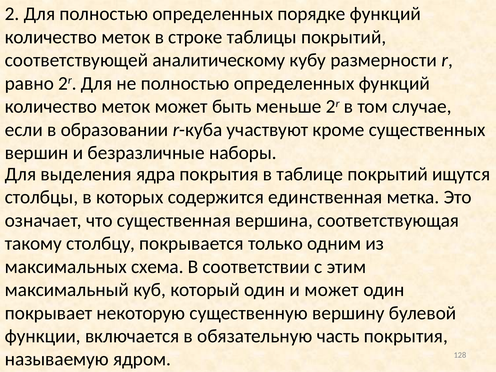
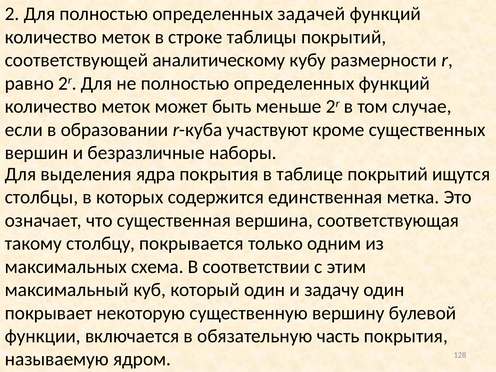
порядке: порядке -> задачей (311, 14)
и может: может -> задачу (332, 290)
